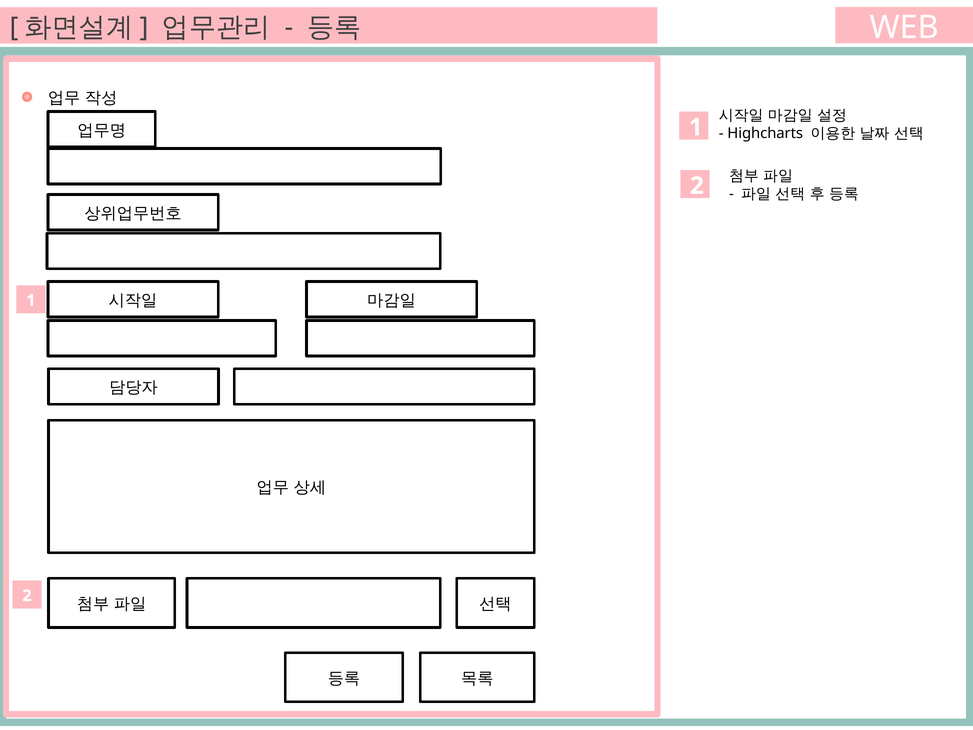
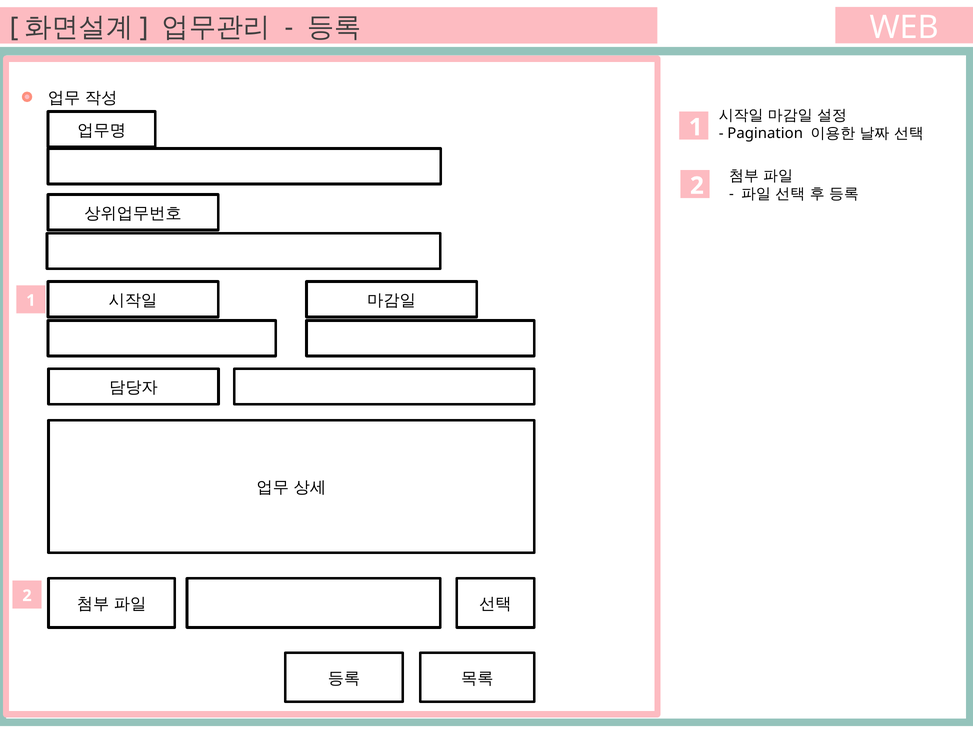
Highcharts: Highcharts -> Pagination (765, 133)
